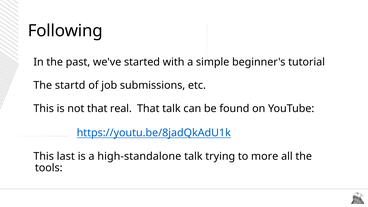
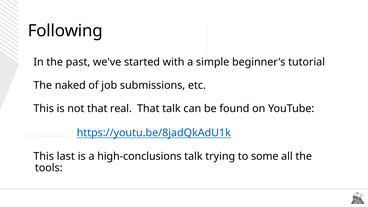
startd: startd -> naked (70, 85)
high-standalone: high-standalone -> high-conclusions (139, 156)
more: more -> some (265, 156)
